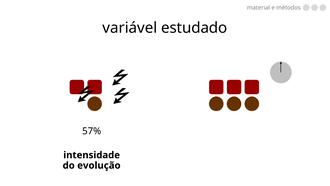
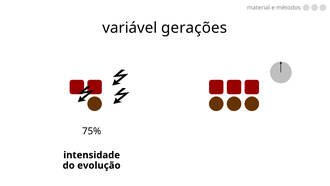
estudado: estudado -> gerações (194, 28)
57%: 57% -> 75% (92, 131)
